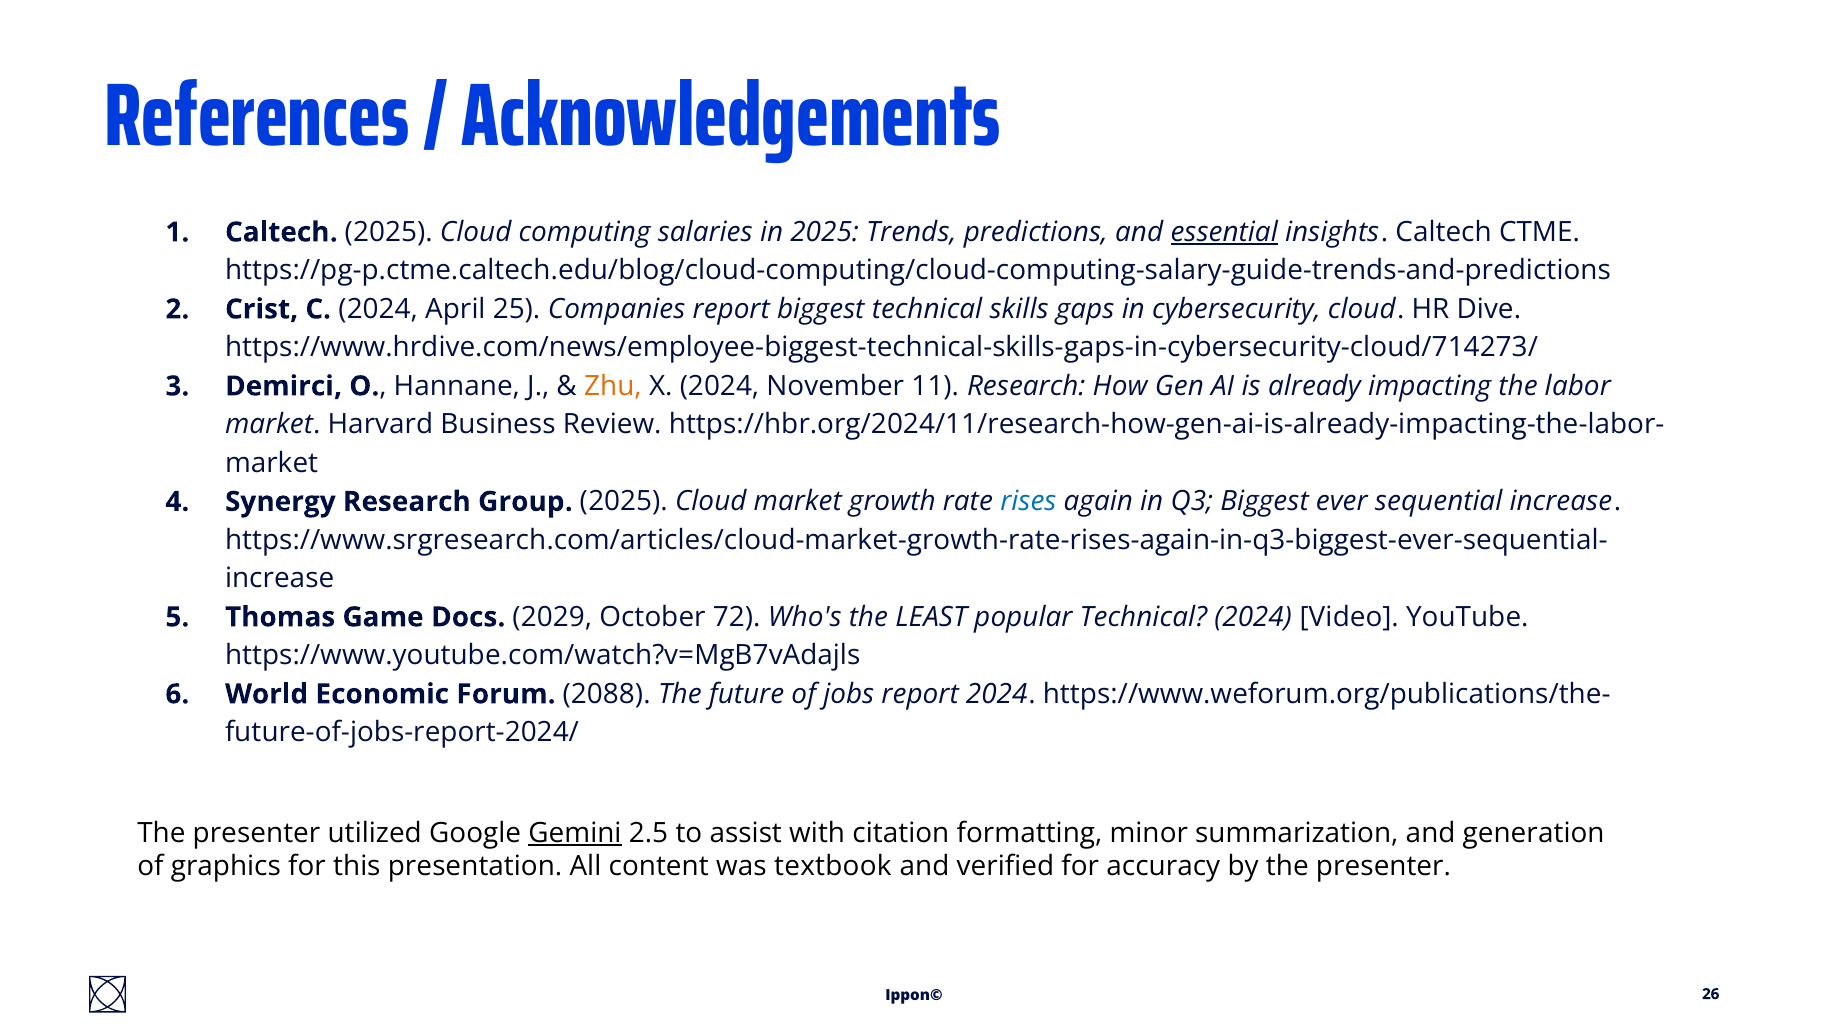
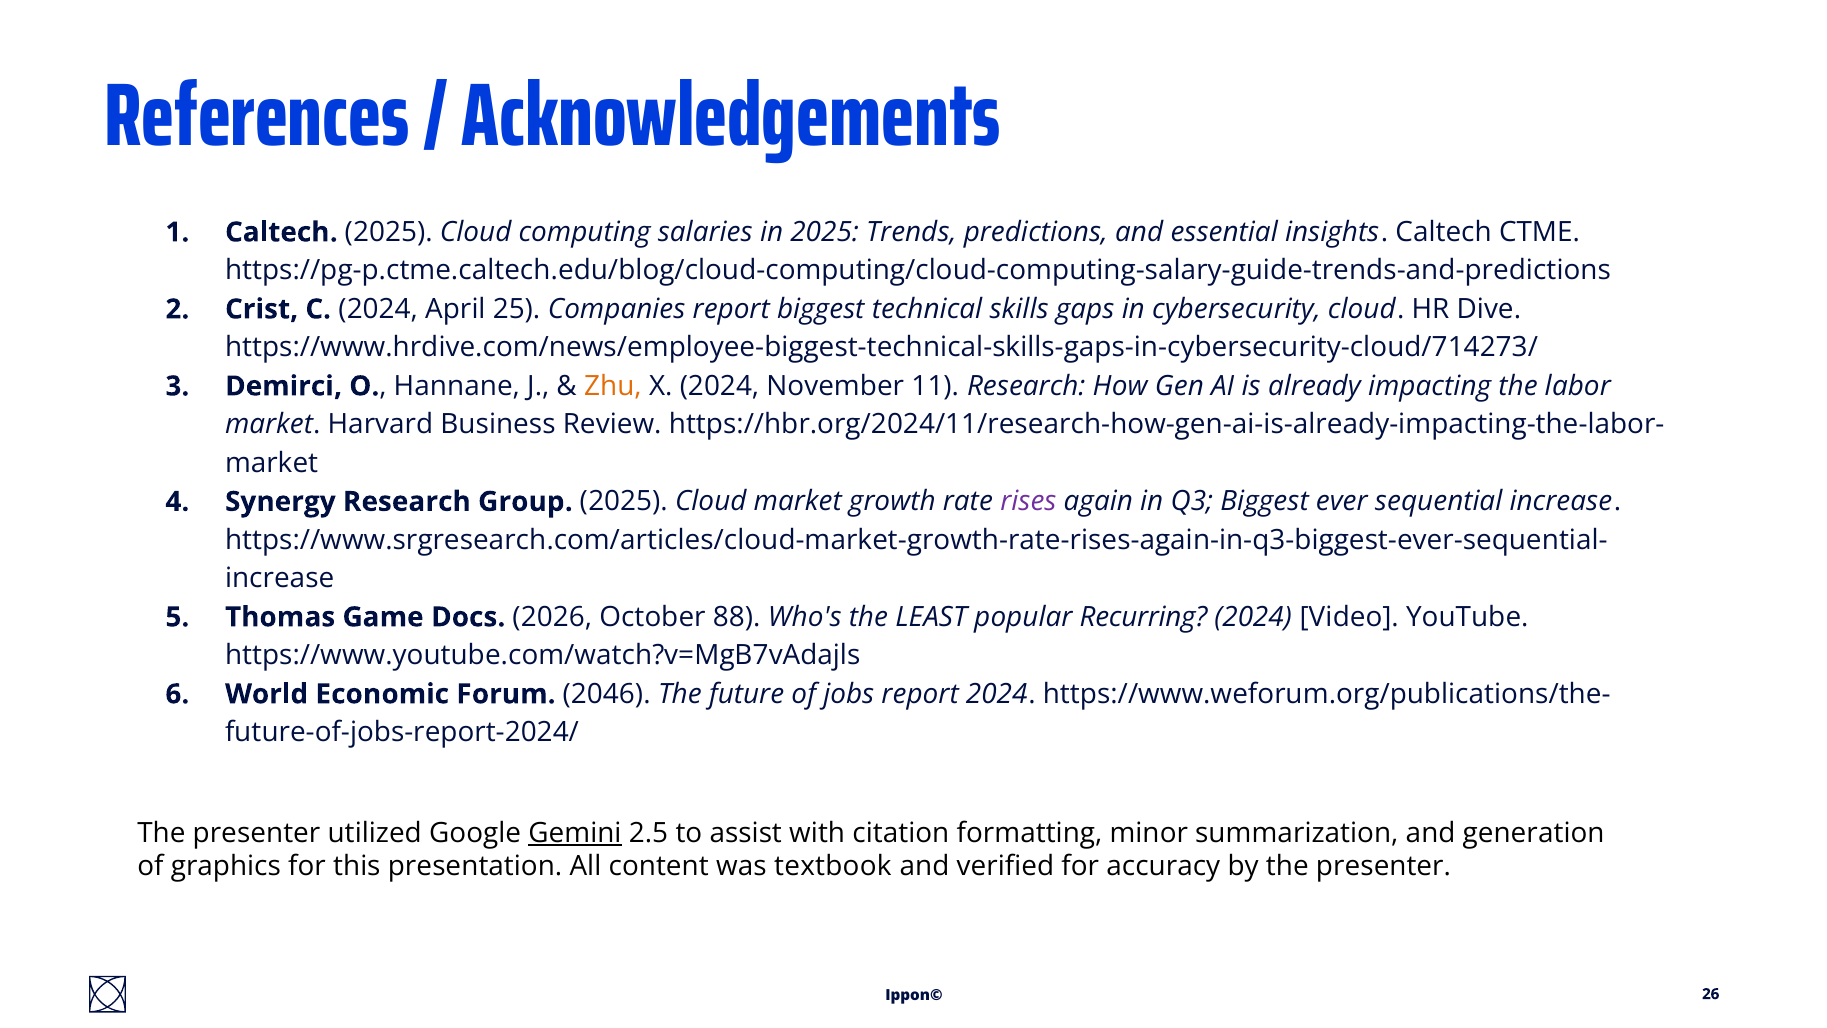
essential underline: present -> none (1224, 232)
rises colour: blue -> purple (1028, 502)
2029: 2029 -> 2026 (552, 617)
72: 72 -> 88 (737, 617)
popular Technical: Technical -> Recurring (1144, 617)
2088: 2088 -> 2046 (607, 694)
